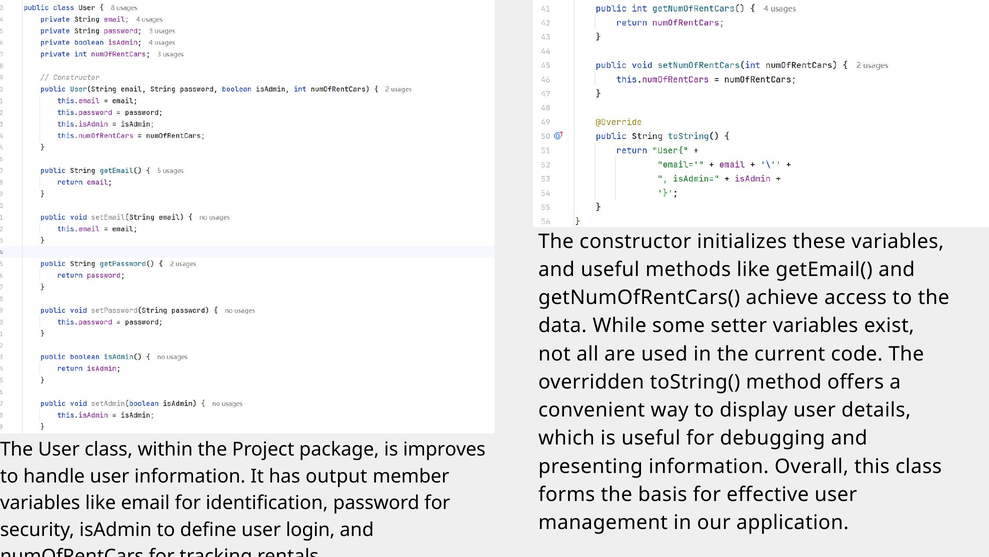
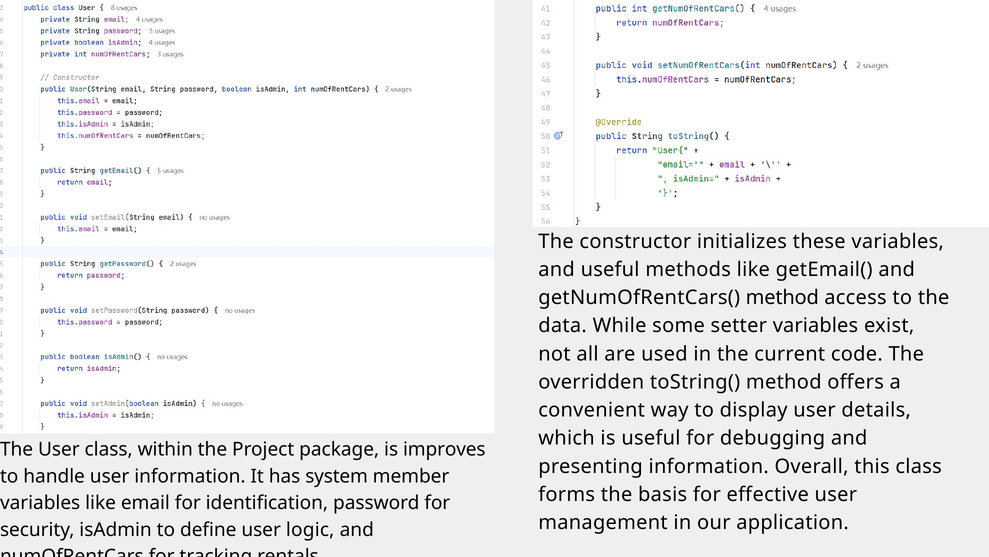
getNumOfRentCars( achieve: achieve -> method (782, 297)
output: output -> system (337, 476)
login: login -> logic (310, 529)
